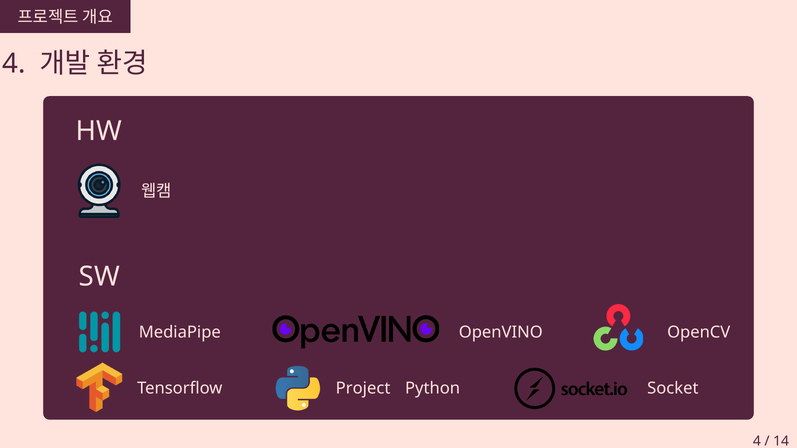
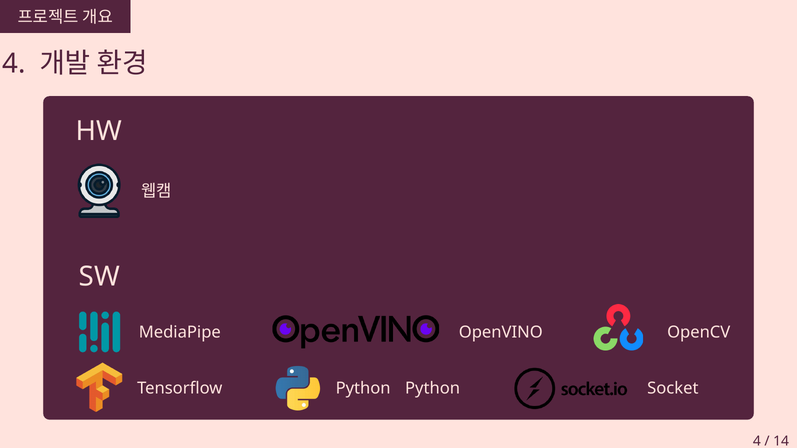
Tensorflow Project: Project -> Python (363, 388)
